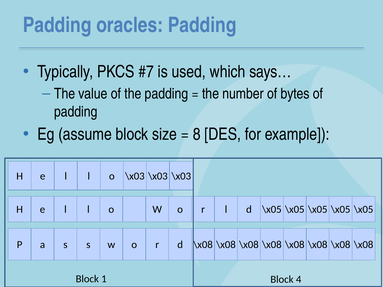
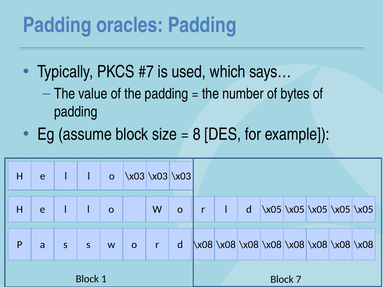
4: 4 -> 7 (299, 280)
